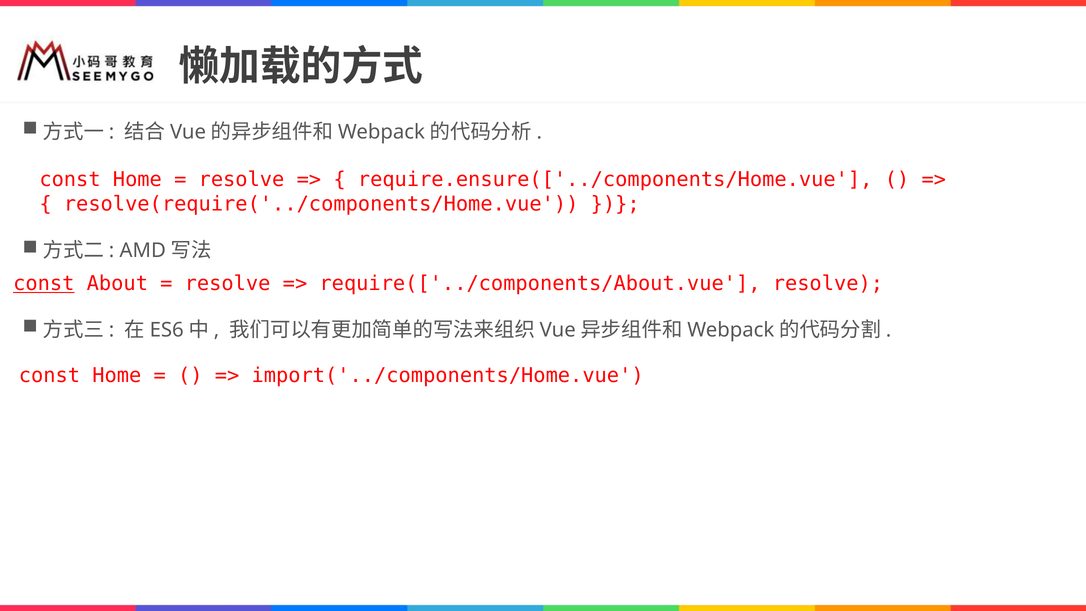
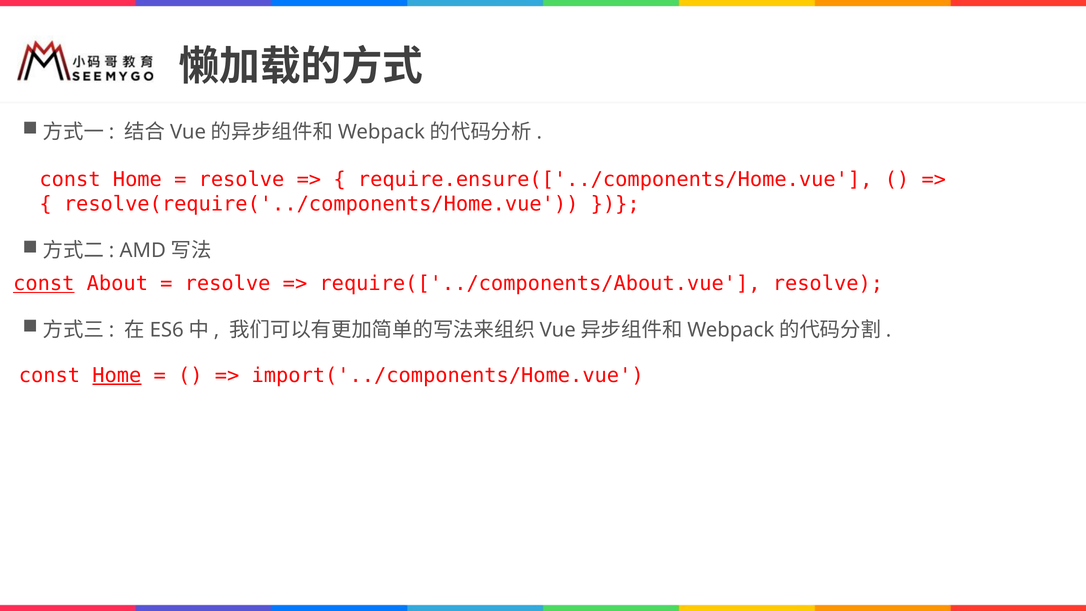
Home underline: none -> present (117, 376)
